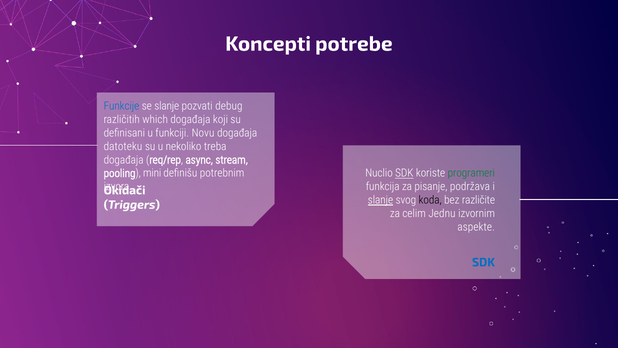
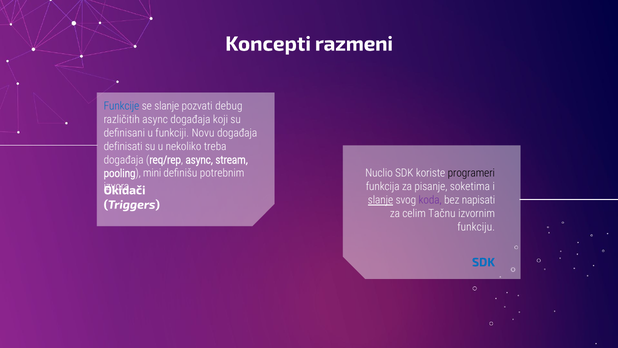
potrebe: potrebe -> razmeni (354, 44)
različitih which: which -> async (155, 120)
datoteku: datoteku -> definisati (123, 146)
SDK underline: present -> none (404, 173)
programeri colour: green -> black (471, 173)
podržava: podržava -> soketima (470, 187)
koda colour: black -> purple (430, 200)
različite: različite -> napisati (478, 200)
Jednu: Jednu -> Tačnu (442, 213)
aspekte: aspekte -> funkciju (476, 227)
